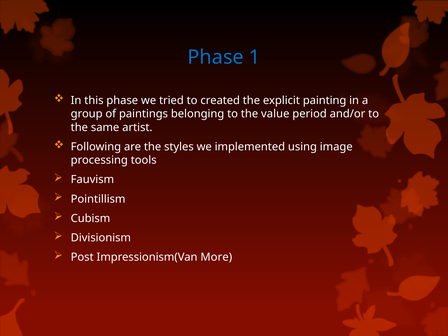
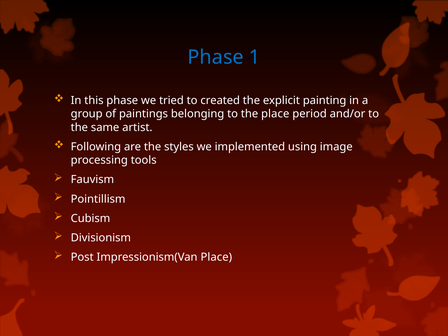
the value: value -> place (275, 114)
Impressionism(Van More: More -> Place (216, 257)
